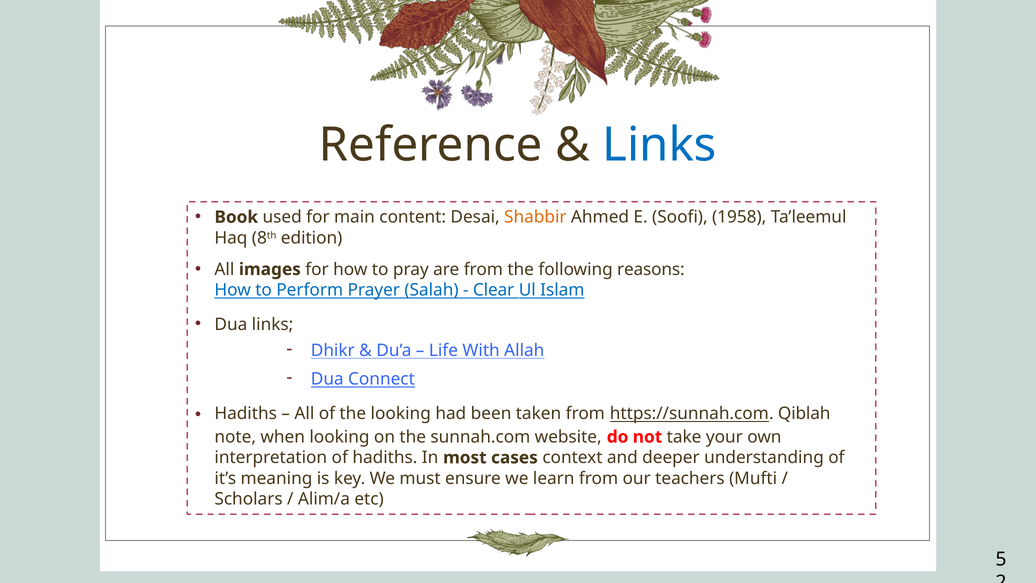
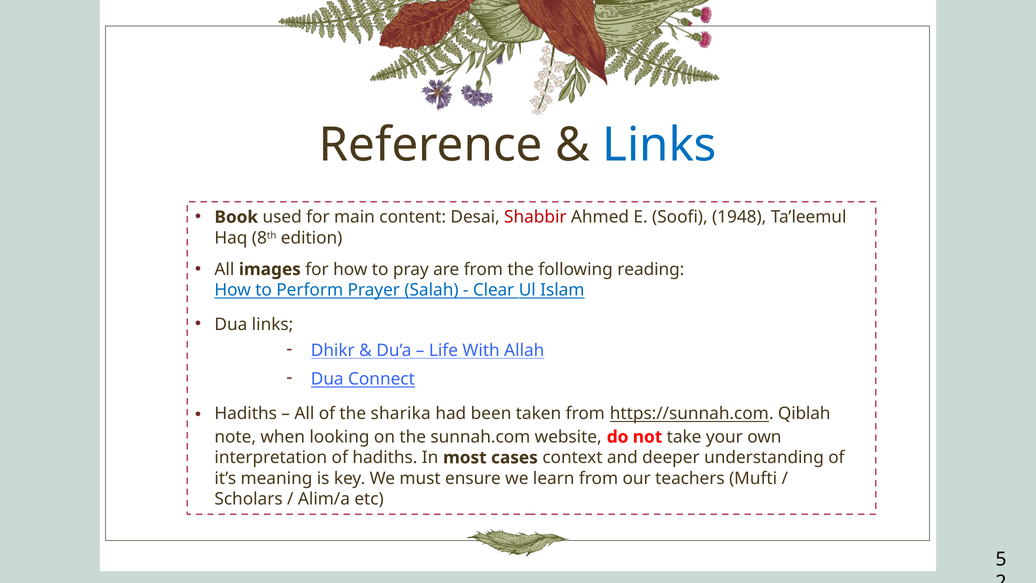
Shabbir colour: orange -> red (535, 217)
1958: 1958 -> 1948 (739, 217)
reasons: reasons -> reading (651, 269)
the looking: looking -> sharika (401, 413)
